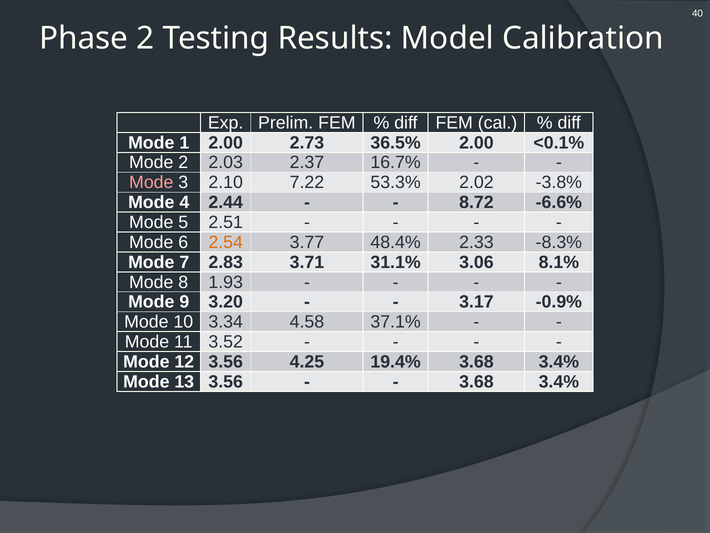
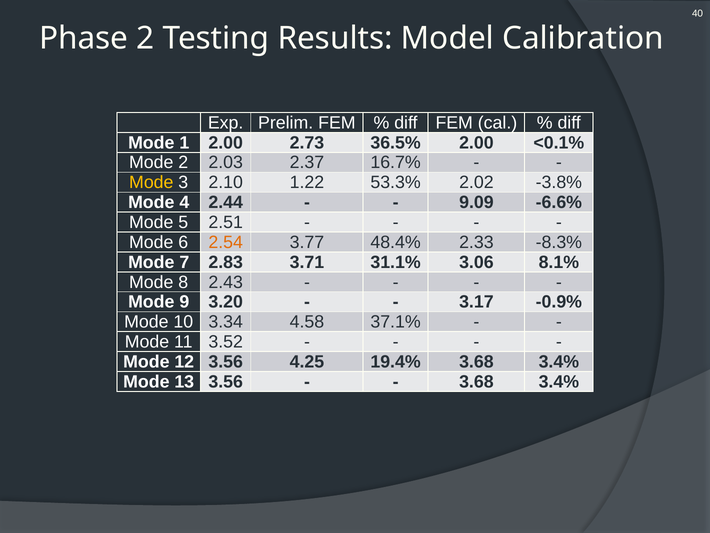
Mode colour: pink -> yellow (151, 182)
7.22: 7.22 -> 1.22 (307, 182)
8.72: 8.72 -> 9.09 (476, 202)
1.93: 1.93 -> 2.43 (226, 282)
